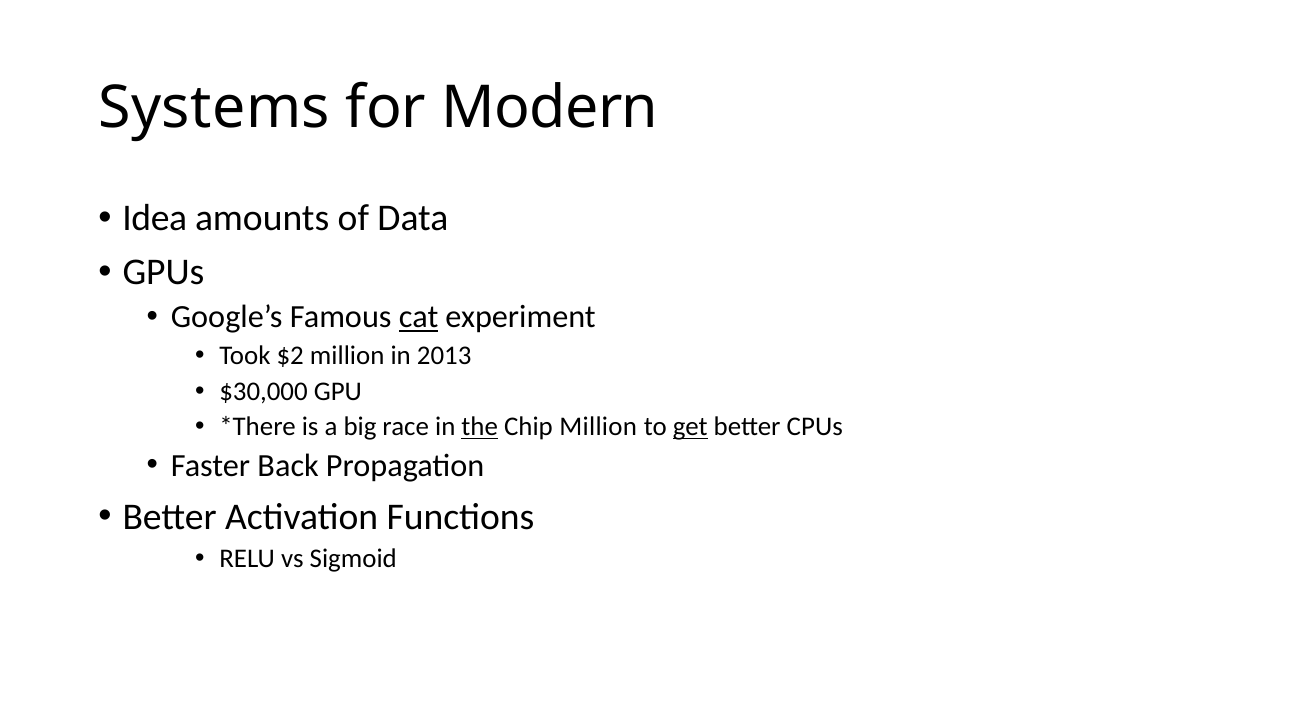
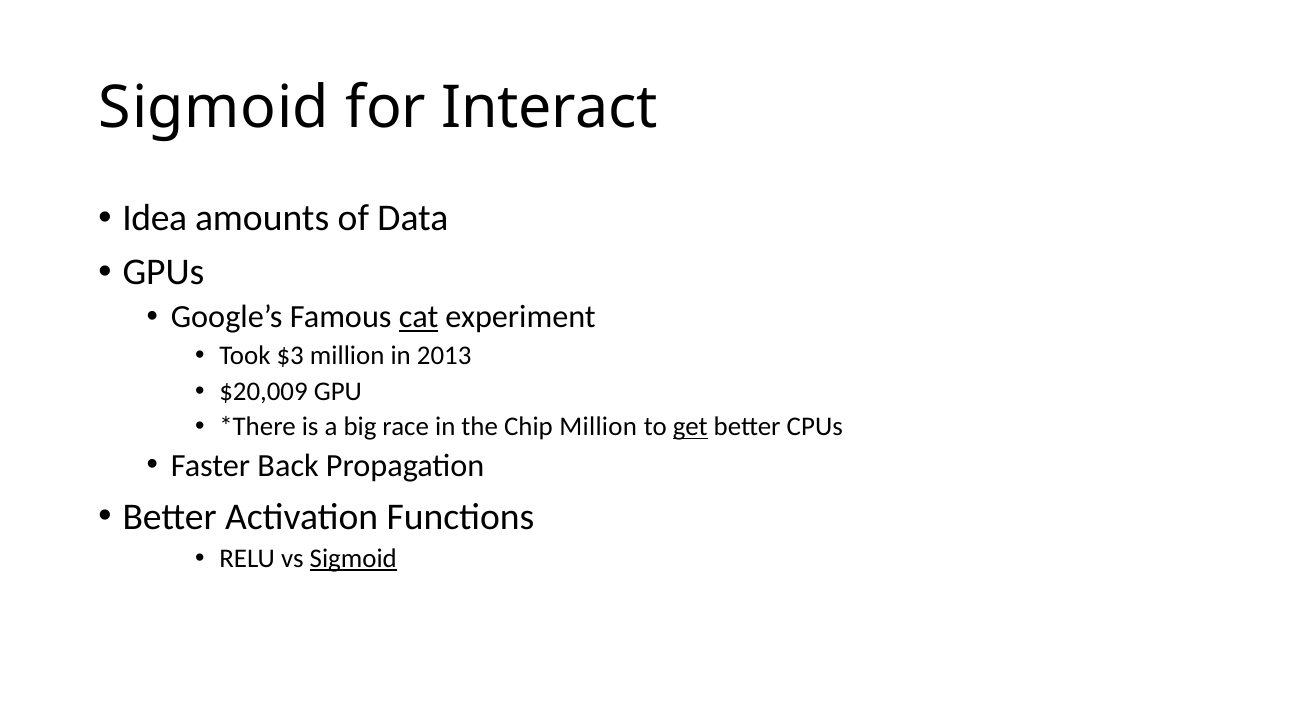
Systems: Systems -> Sigmoid (214, 108)
Modern: Modern -> Interact (550, 108)
$2: $2 -> $3 (290, 355)
$30,000: $30,000 -> $20,009 (263, 391)
the underline: present -> none (480, 427)
Sigmoid underline: none -> present (353, 558)
